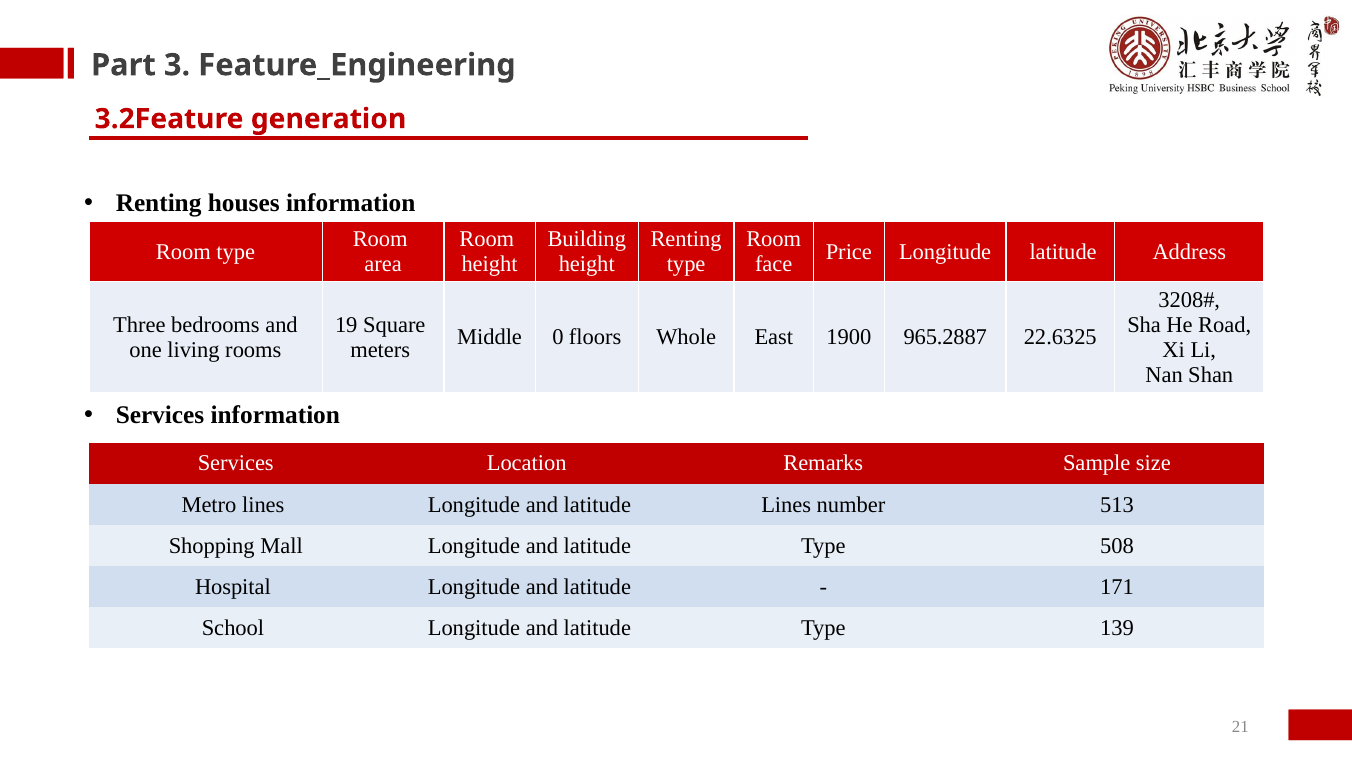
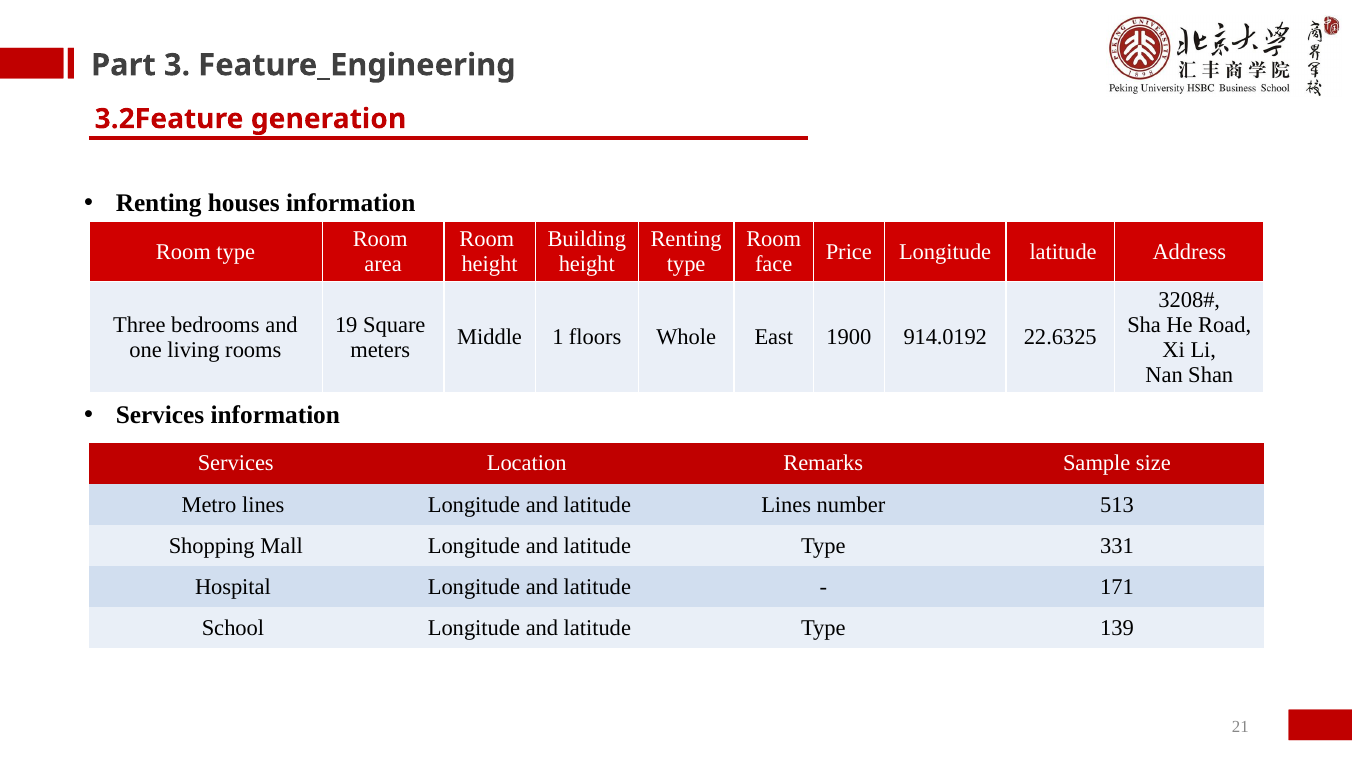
0: 0 -> 1 (558, 337)
965.2887: 965.2887 -> 914.0192 (945, 337)
508: 508 -> 331 (1117, 545)
